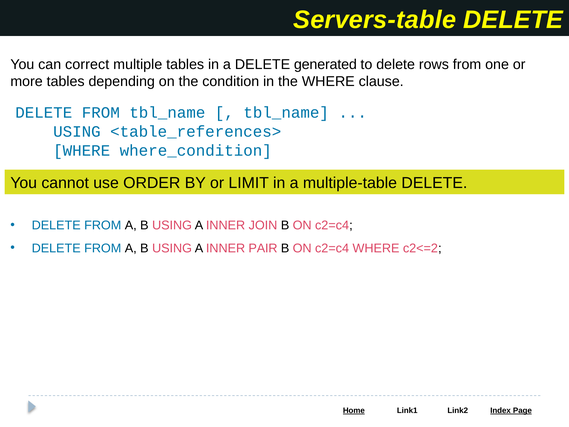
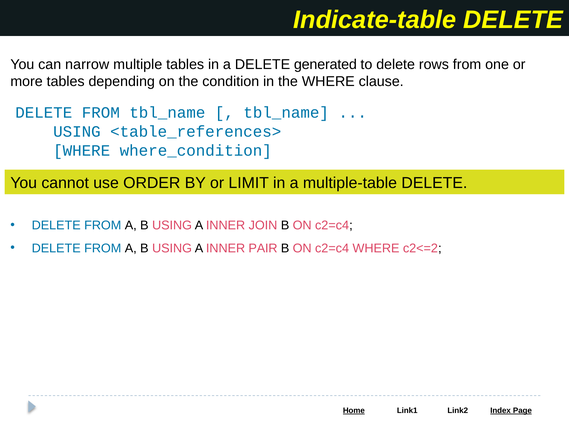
Servers-table: Servers-table -> Indicate-table (375, 20)
correct: correct -> narrow (87, 64)
